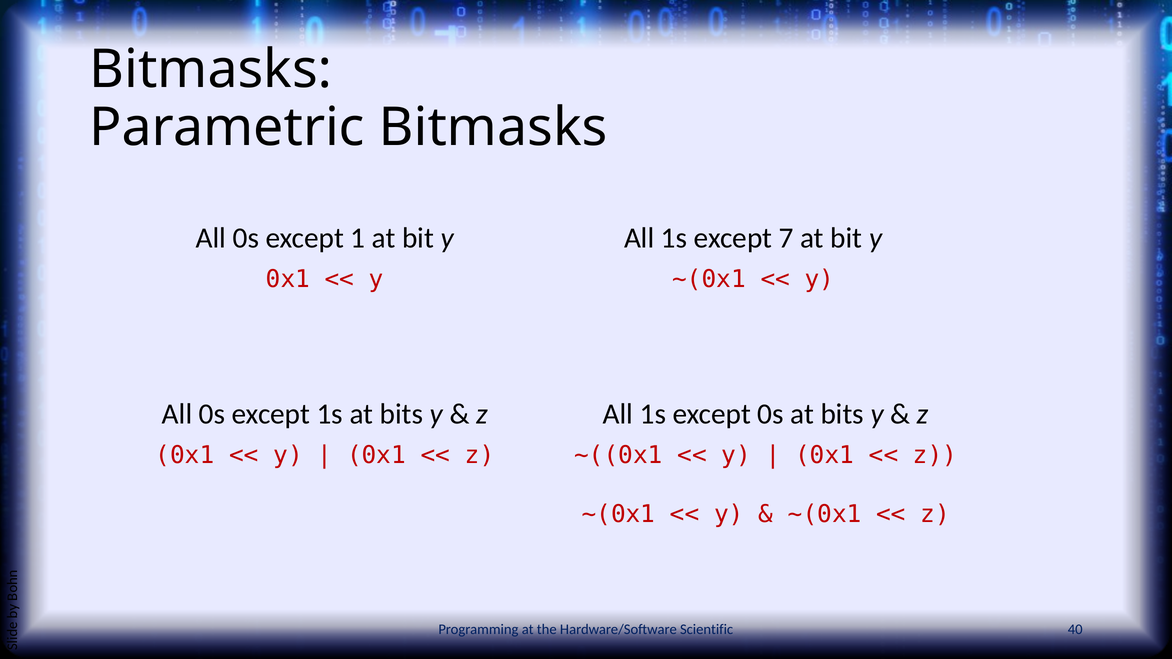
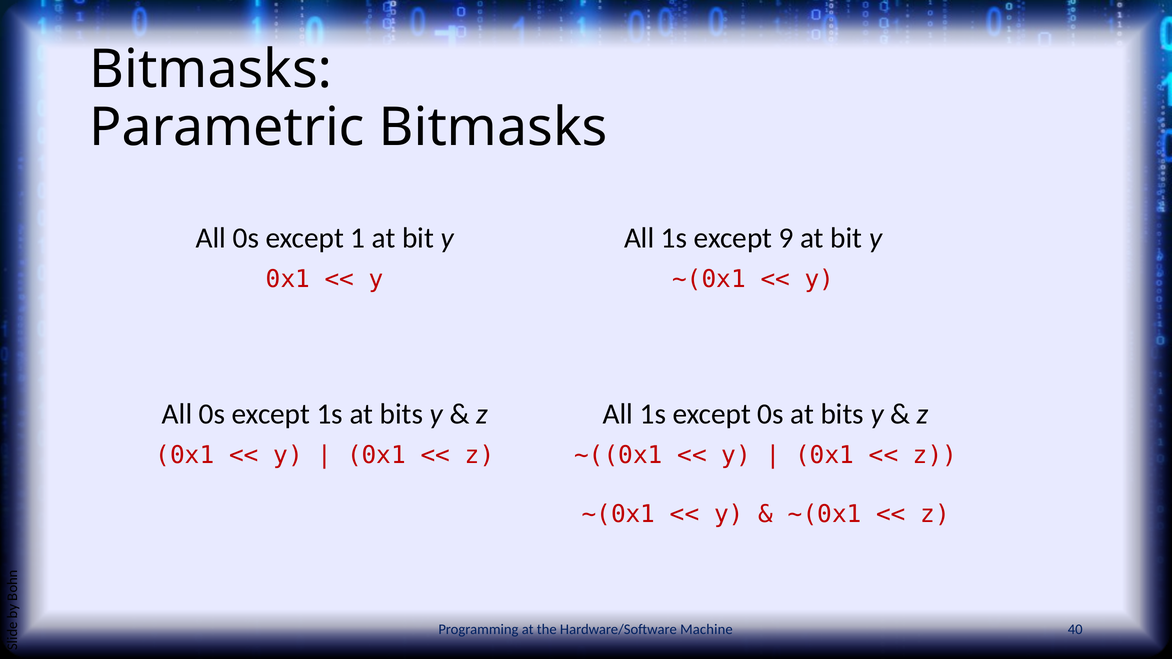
7: 7 -> 9 (786, 238)
Scientific: Scientific -> Machine (706, 629)
